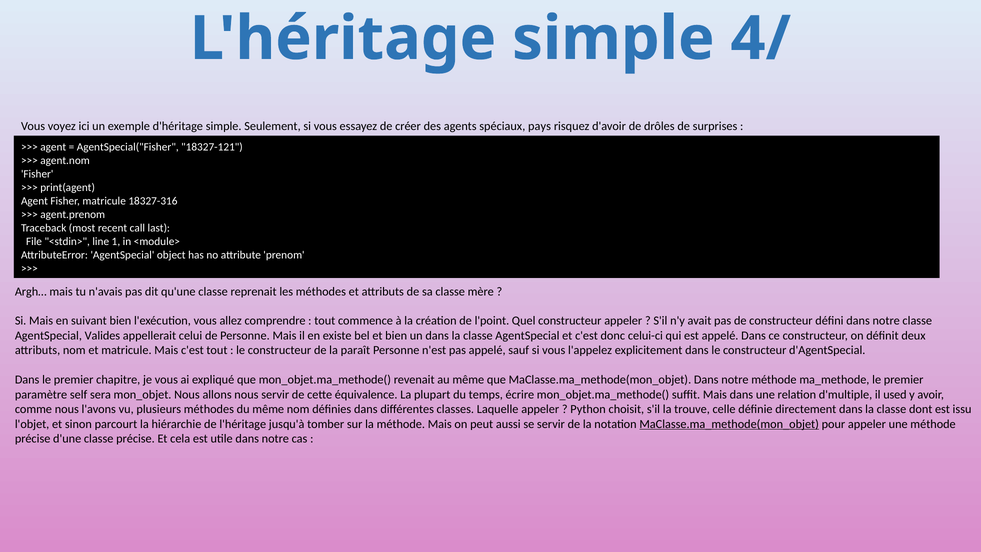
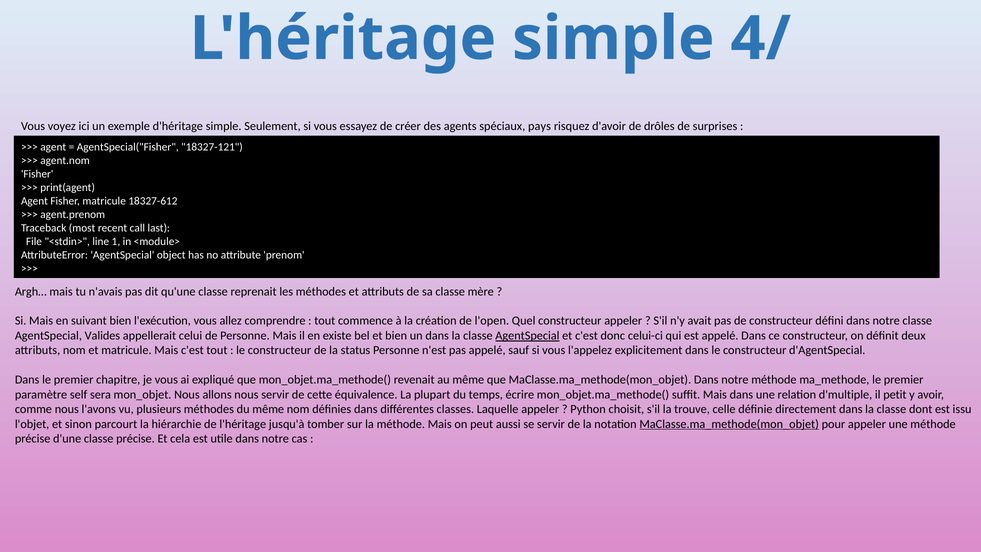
18327-316: 18327-316 -> 18327-612 (153, 201)
l'point: l'point -> l'open (492, 321)
AgentSpecial underline: none -> present (527, 336)
paraît: paraît -> status (355, 350)
used: used -> petit (895, 394)
